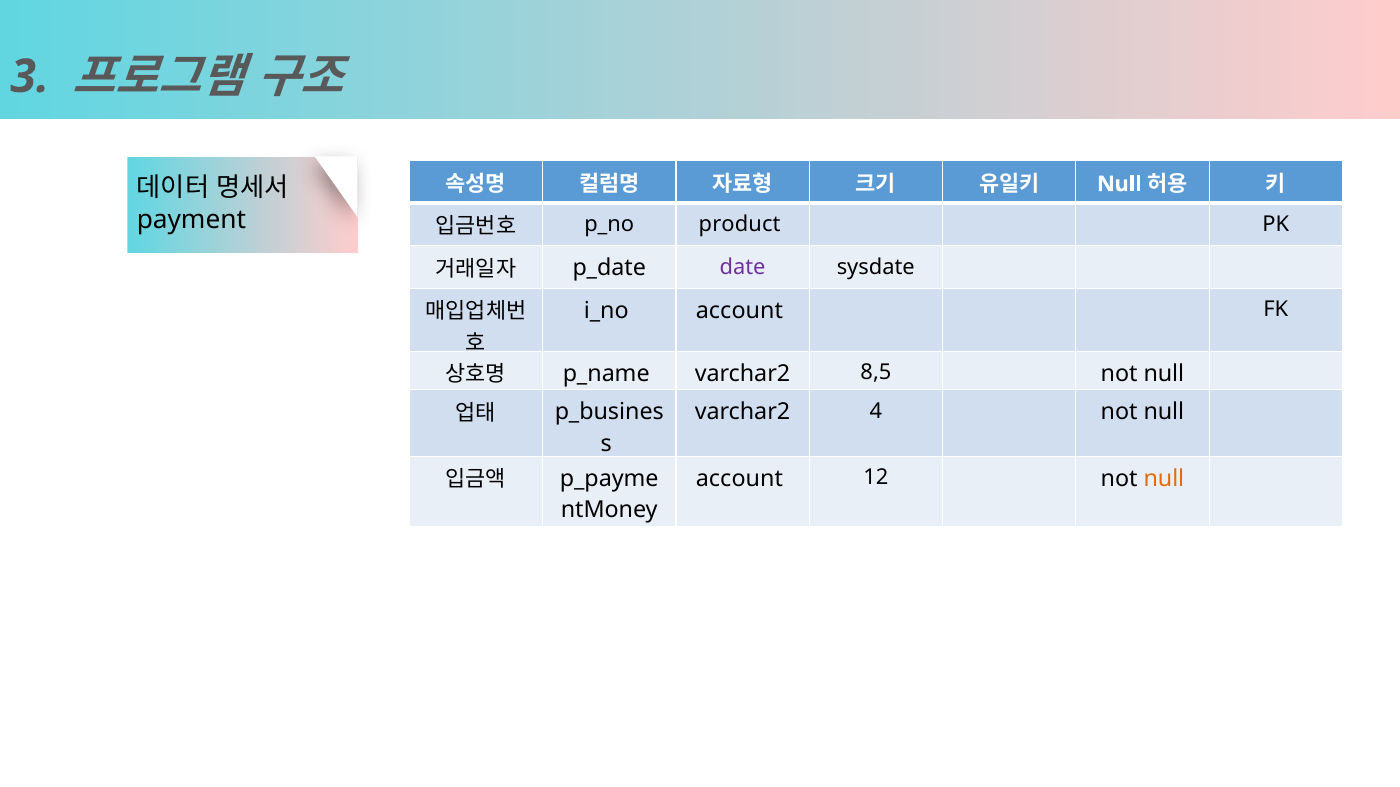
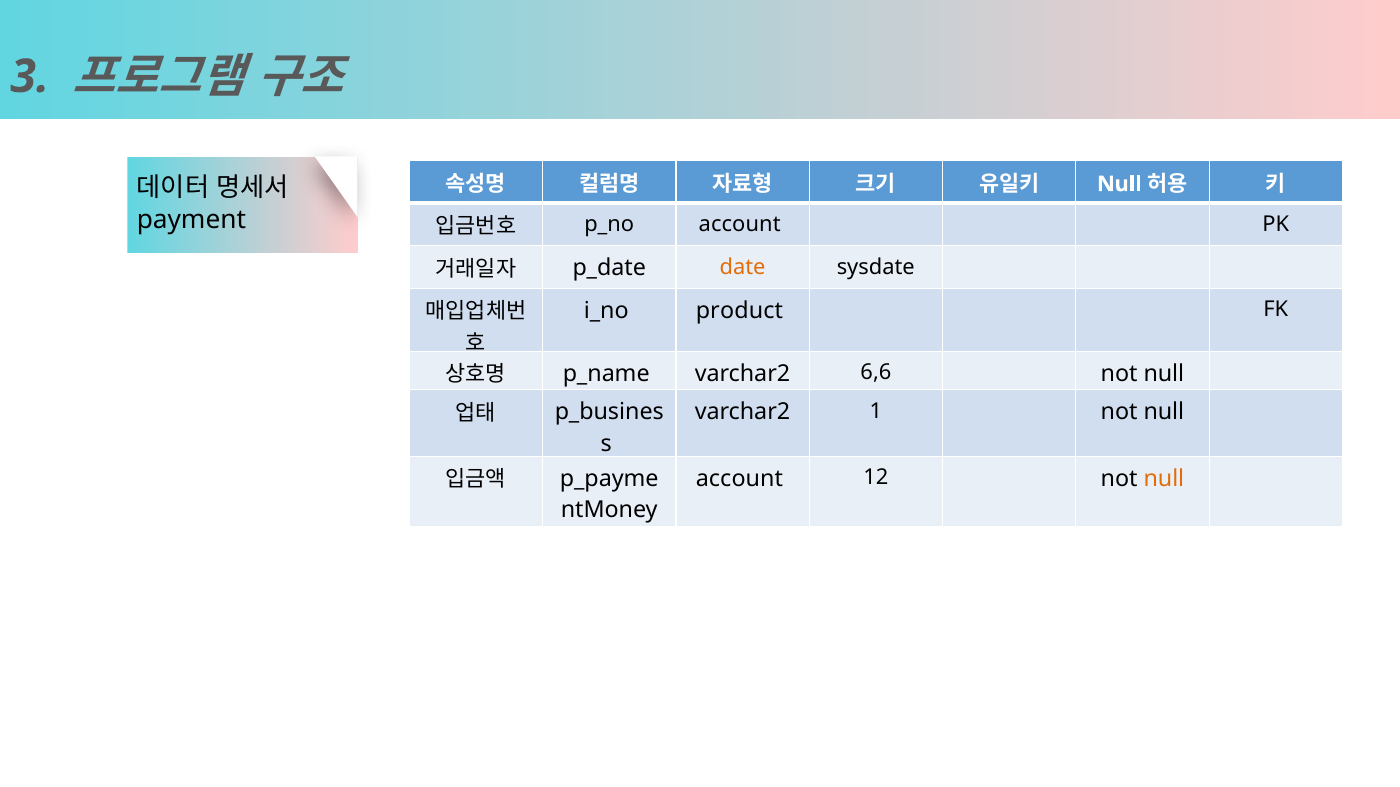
product: product -> account (740, 225)
date colour: purple -> orange (743, 267)
account: account -> product (739, 311)
8,5: 8,5 -> 6,6 (876, 373)
varchar2 4: 4 -> 1 (876, 411)
